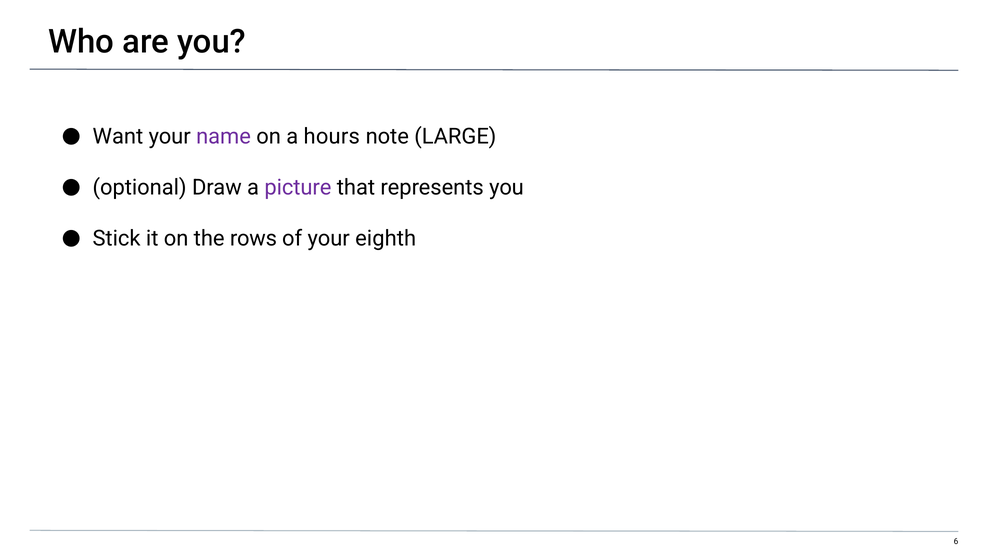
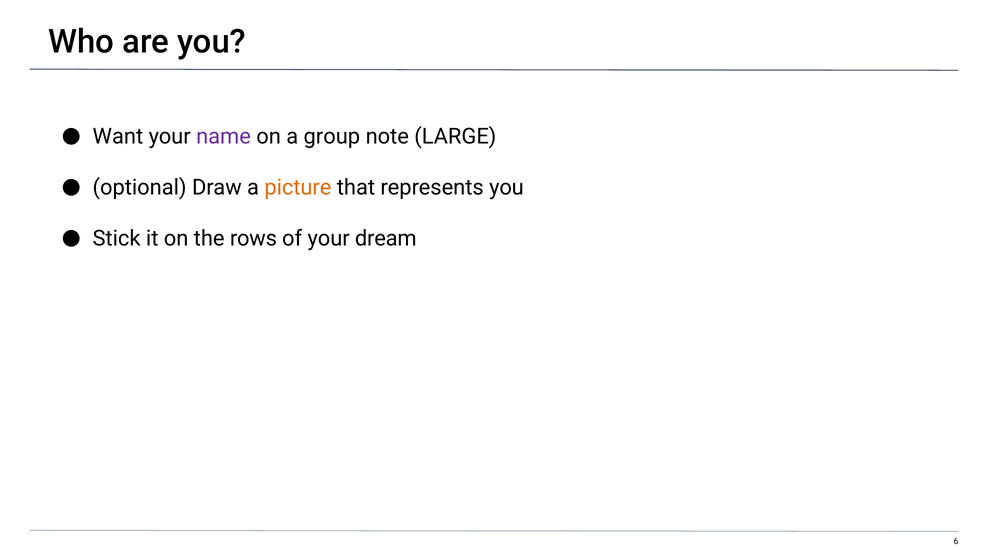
hours: hours -> group (332, 137)
picture colour: purple -> orange (298, 188)
eighth: eighth -> dream (386, 239)
